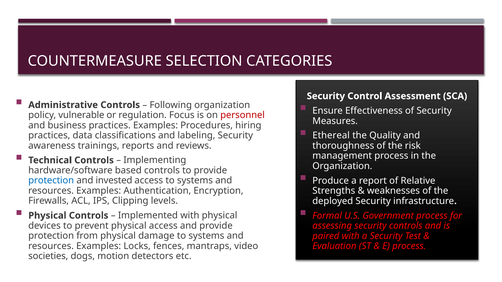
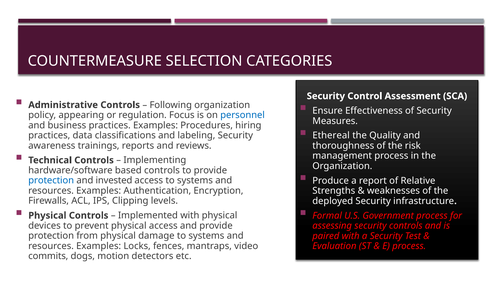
vulnerable: vulnerable -> appearing (81, 115)
personnel colour: red -> blue (243, 115)
societies: societies -> commits (48, 256)
